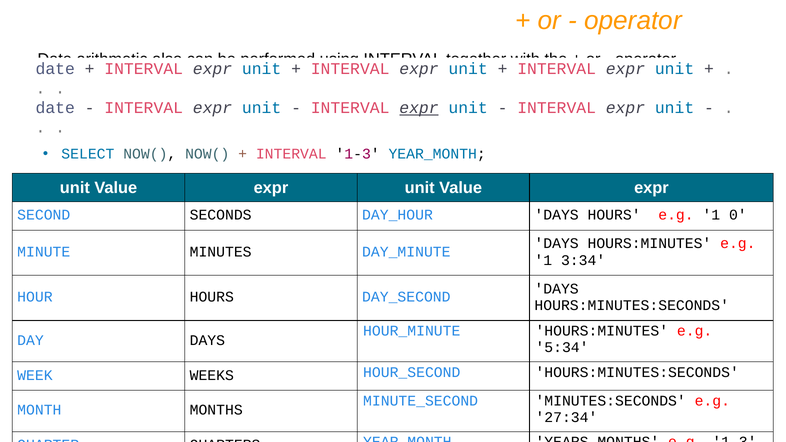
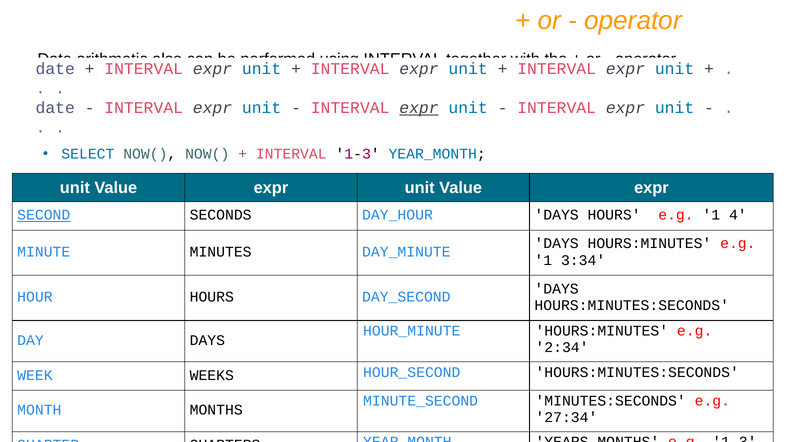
SECOND underline: none -> present (44, 215)
0: 0 -> 4 (738, 215)
5:34: 5:34 -> 2:34 (562, 348)
